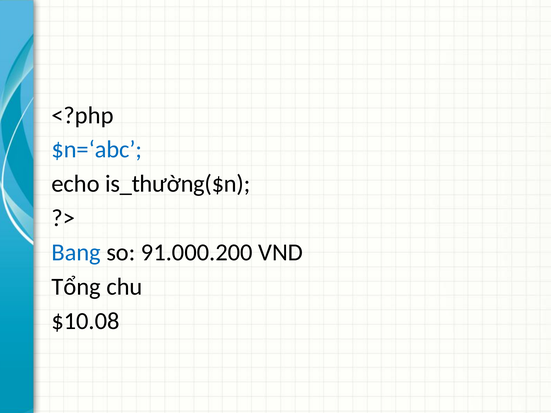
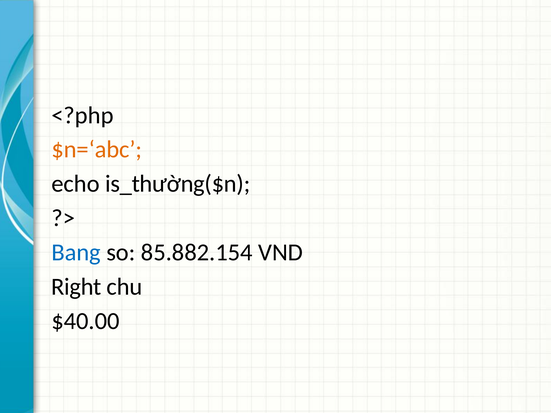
$n=‘abc colour: blue -> orange (97, 150)
91.000.200: 91.000.200 -> 85.882.154 (197, 253)
Tổng: Tổng -> Right (76, 287)
$10.08: $10.08 -> $40.00 (86, 321)
